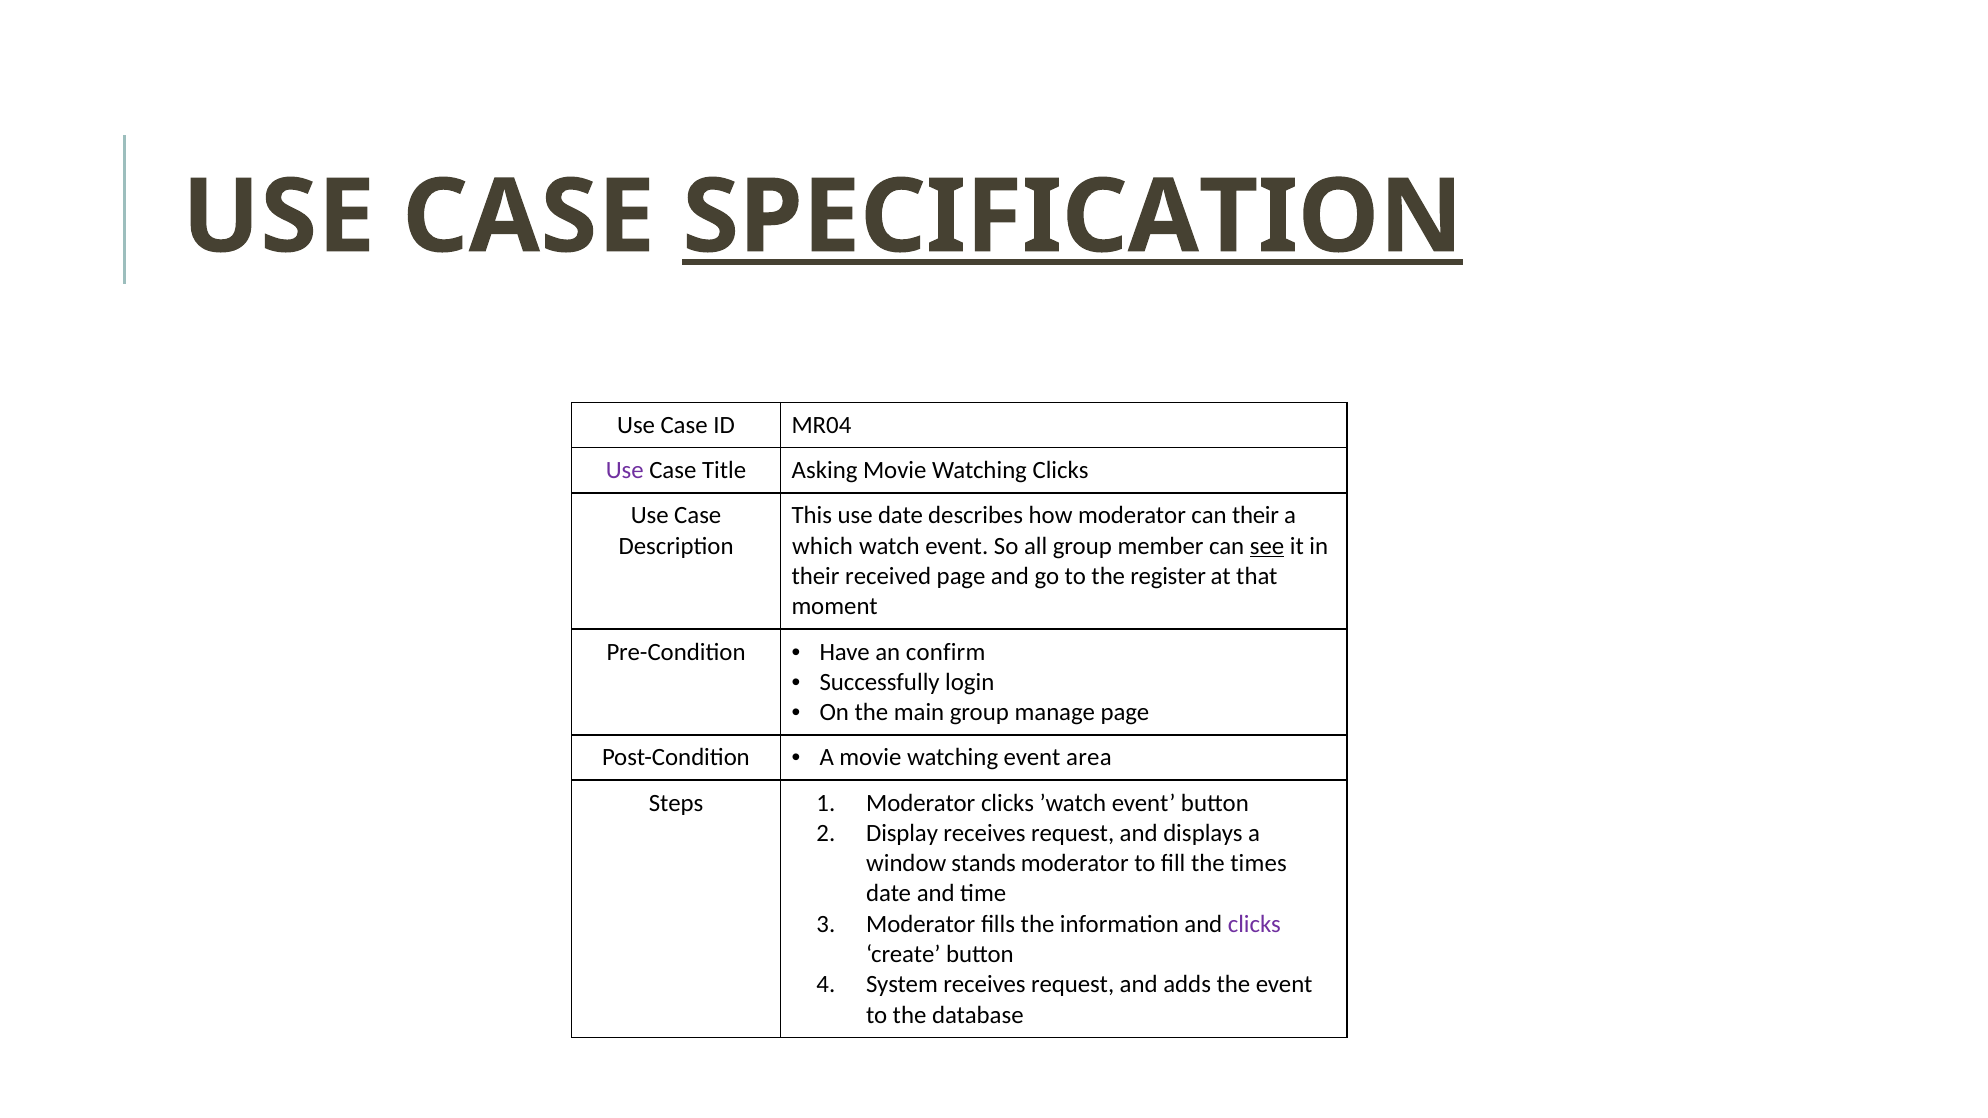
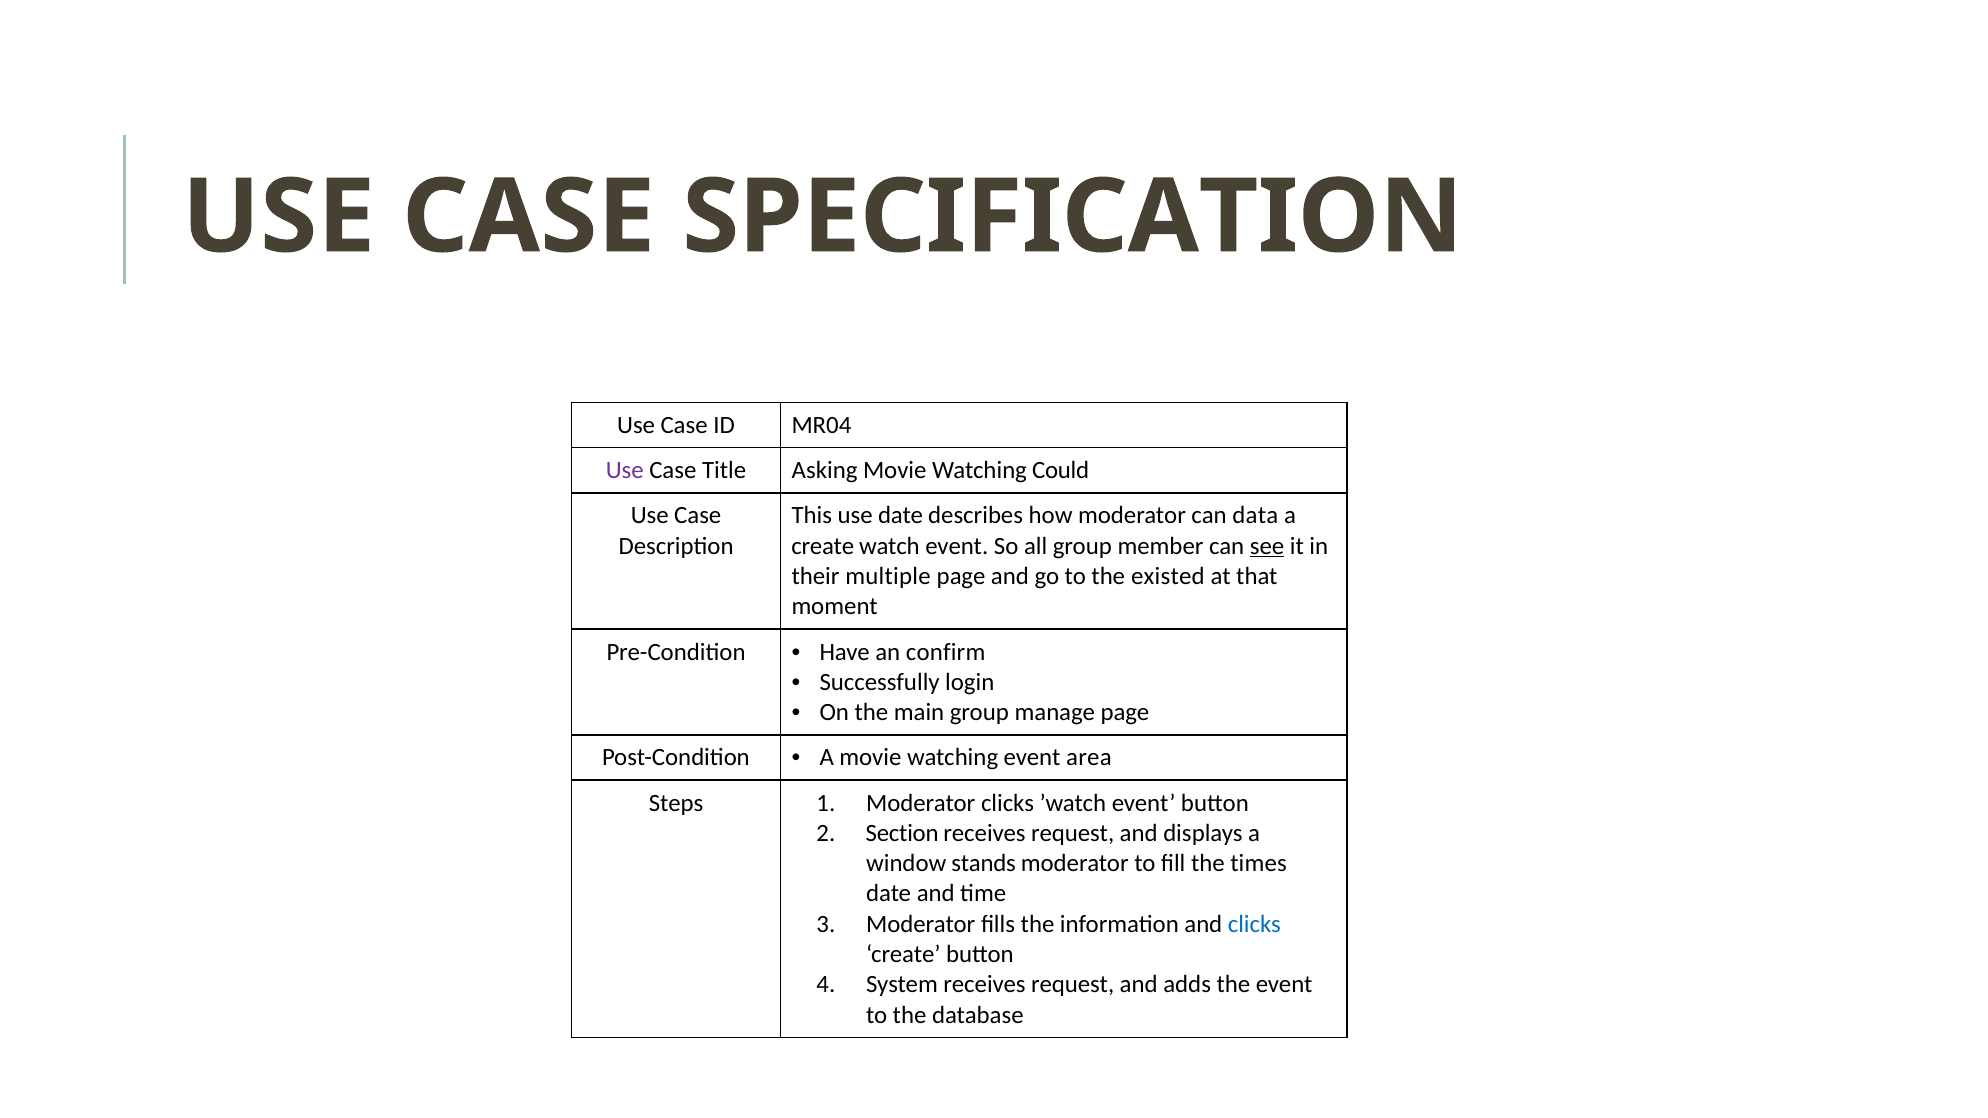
SPECIFICATION underline: present -> none (1073, 217)
Watching Clicks: Clicks -> Could (1061, 471)
can their: their -> data (1255, 516)
which: which -> create (823, 546)
received: received -> multiple (888, 576)
register: register -> existed (1168, 576)
Display: Display -> Section (902, 833)
clicks colour: purple -> blue (1254, 924)
